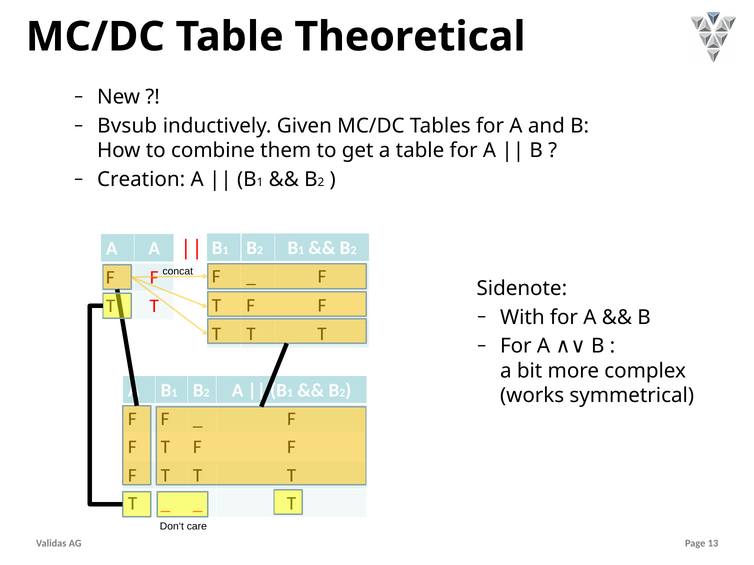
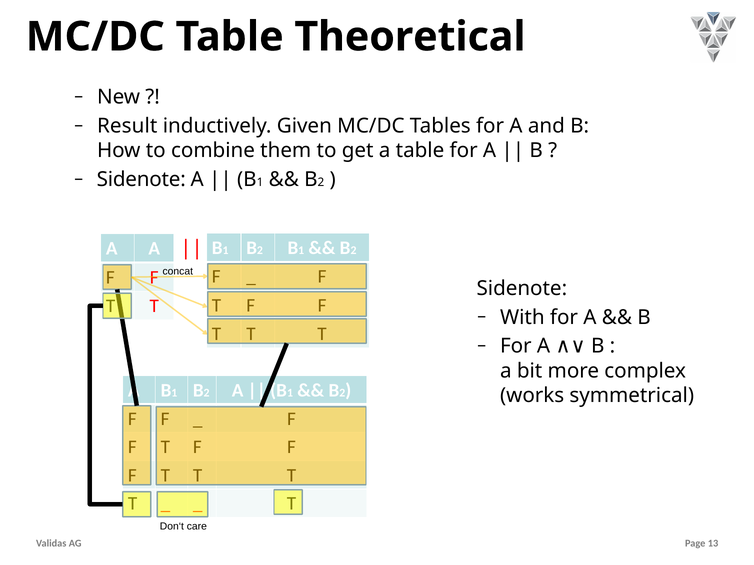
Bvsub: Bvsub -> Result (127, 126)
Creation: Creation -> Sidenote (141, 180)
